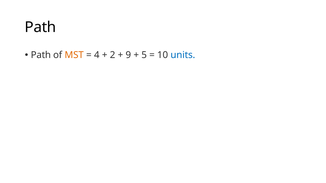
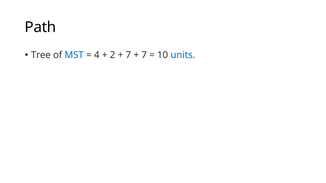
Path: Path -> Tree (41, 55)
MST colour: orange -> blue (74, 55)
9: 9 -> 7 (128, 55)
5: 5 -> 7 (144, 55)
